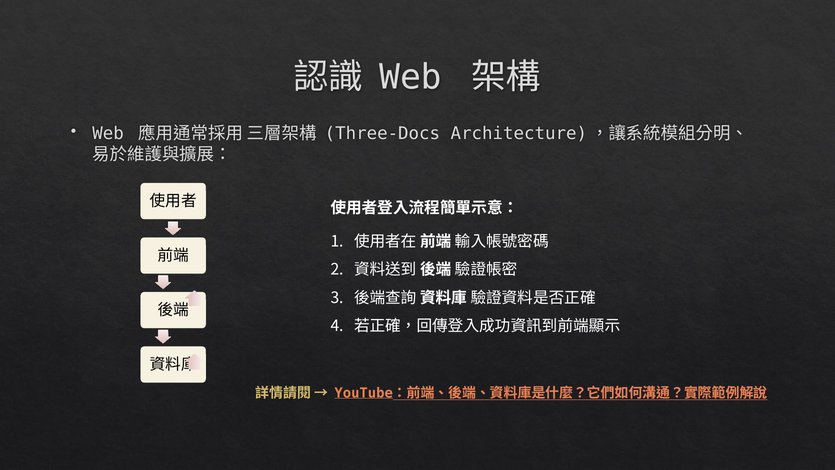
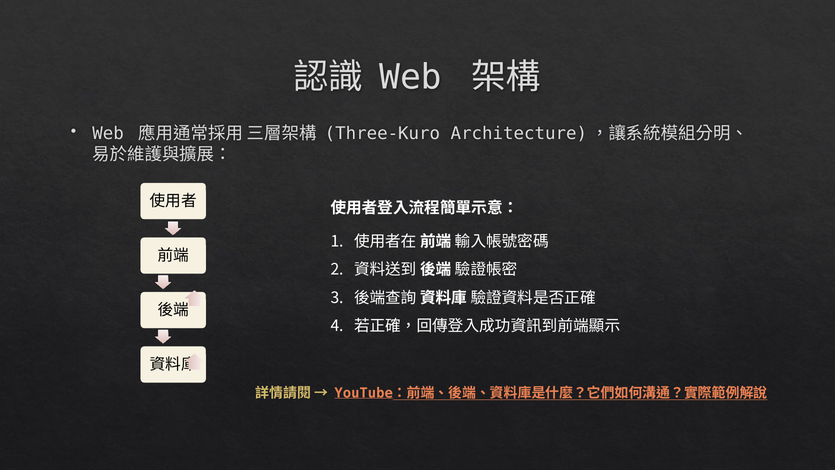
Three-Docs: Three-Docs -> Three-Kuro (382, 133)
